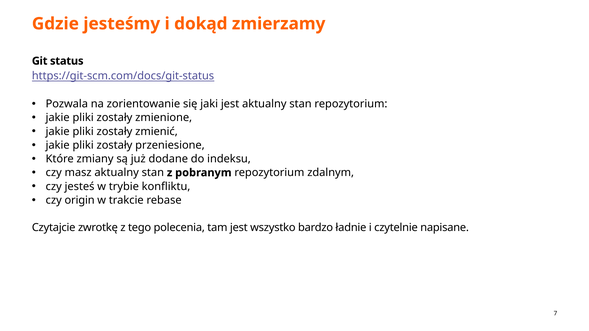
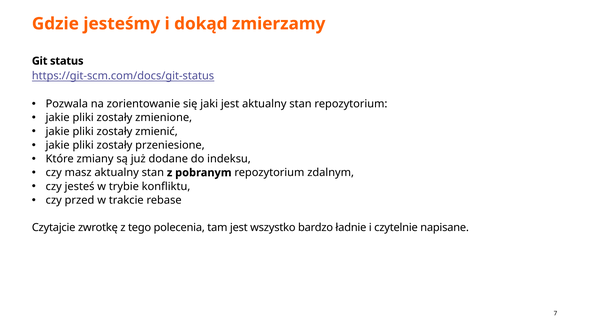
origin: origin -> przed (80, 200)
